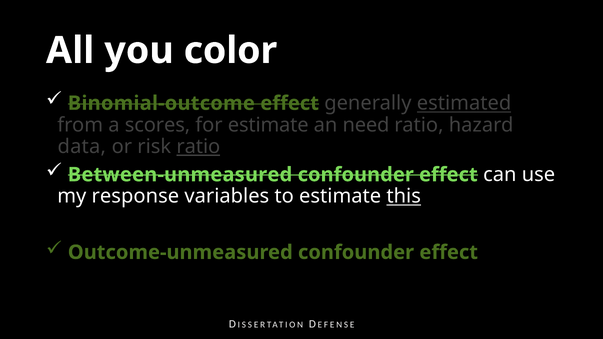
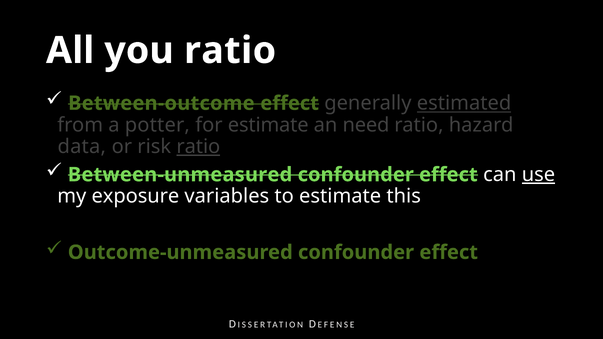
you color: color -> ratio (230, 51)
Binomial-outcome: Binomial-outcome -> Between-outcome (161, 103)
scores: scores -> potter (157, 125)
use underline: none -> present (538, 175)
response: response -> exposure (135, 196)
this underline: present -> none (404, 196)
